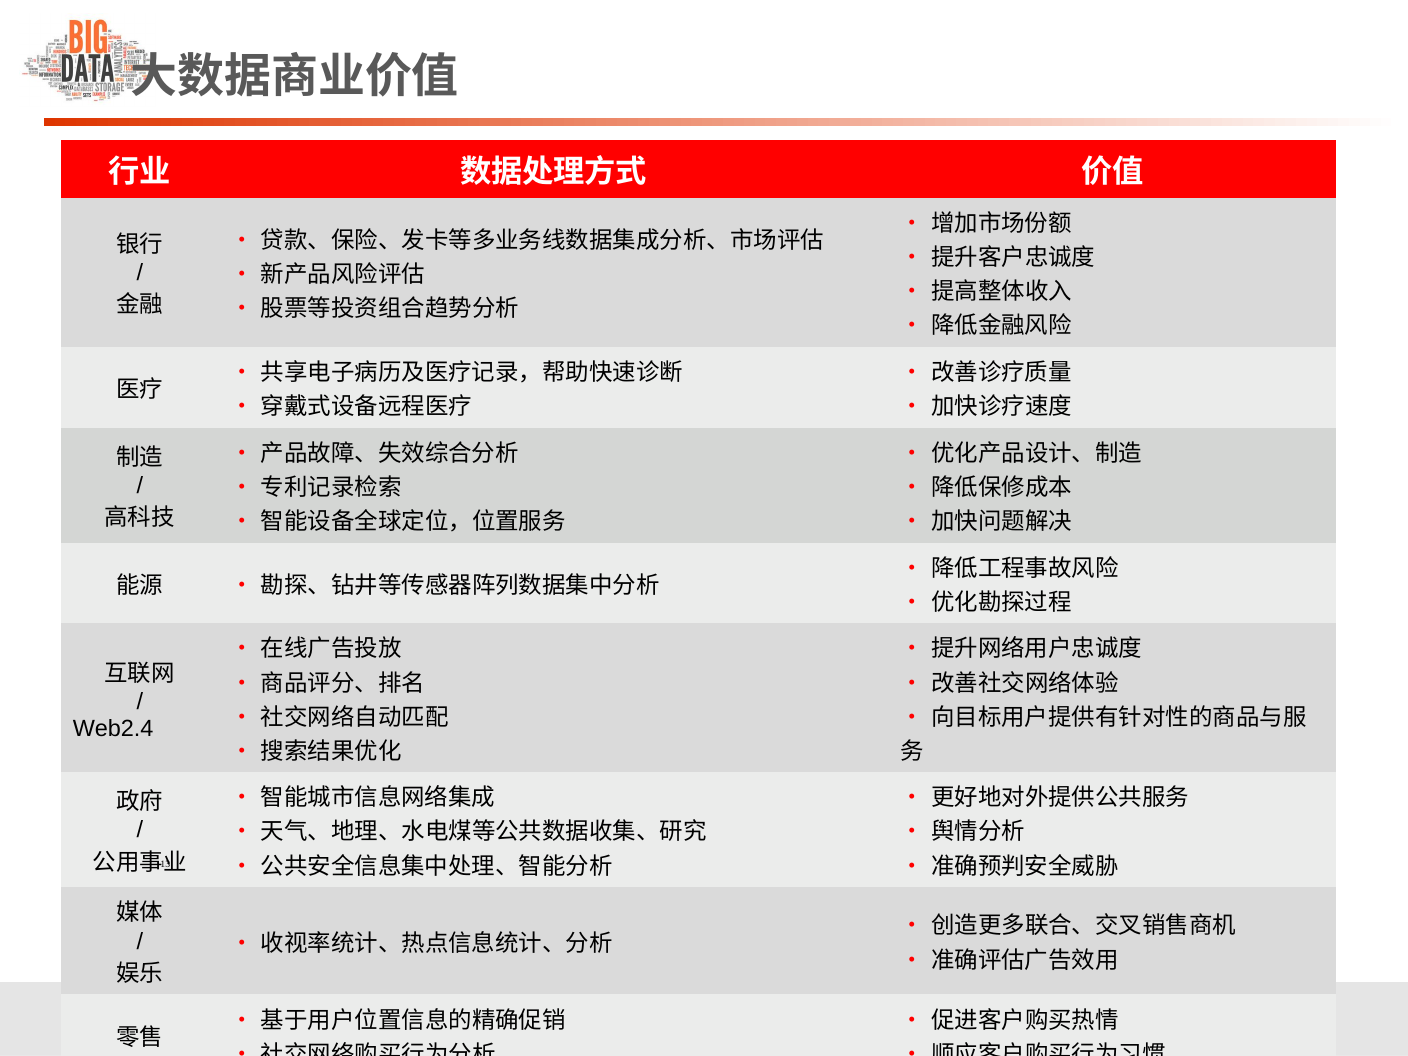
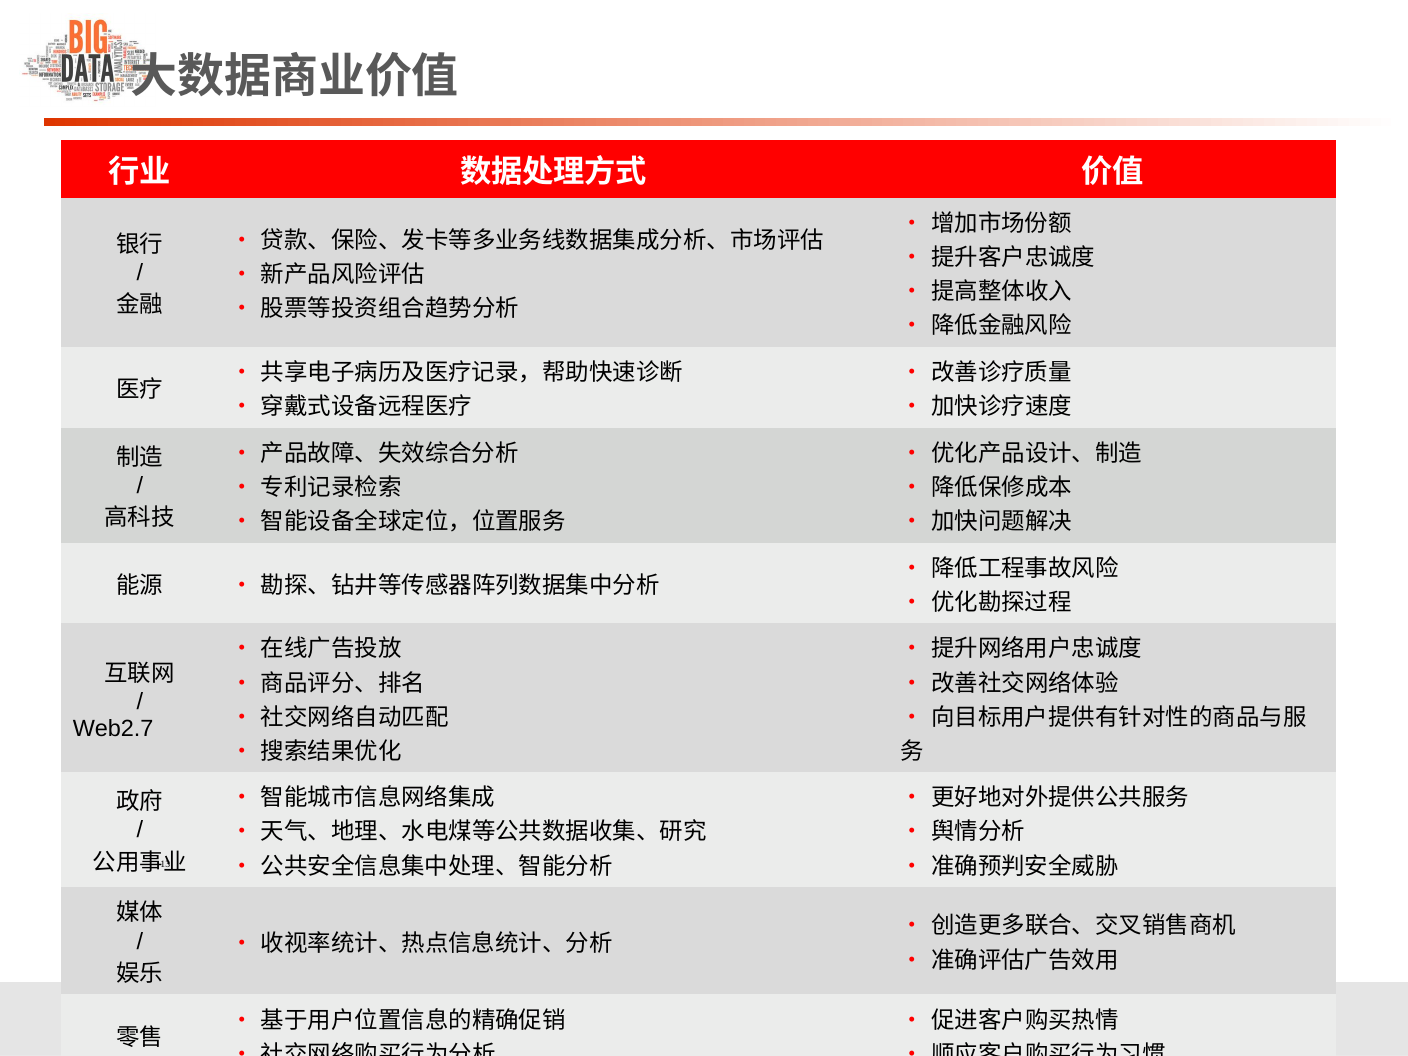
Web2.4: Web2.4 -> Web2.7 (113, 728)
